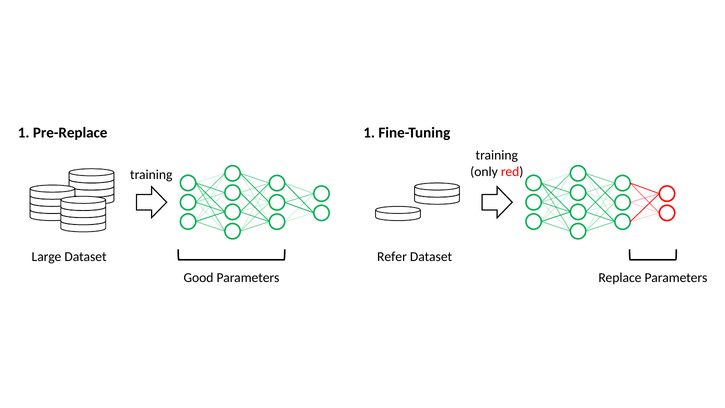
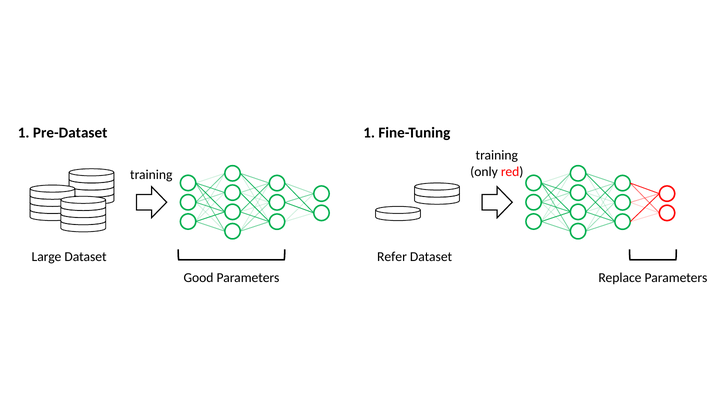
Pre-Replace: Pre-Replace -> Pre-Dataset (70, 133)
